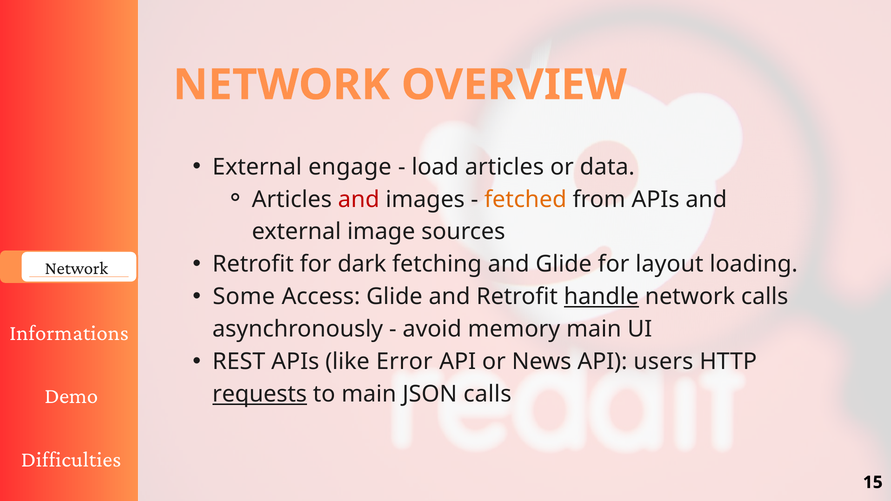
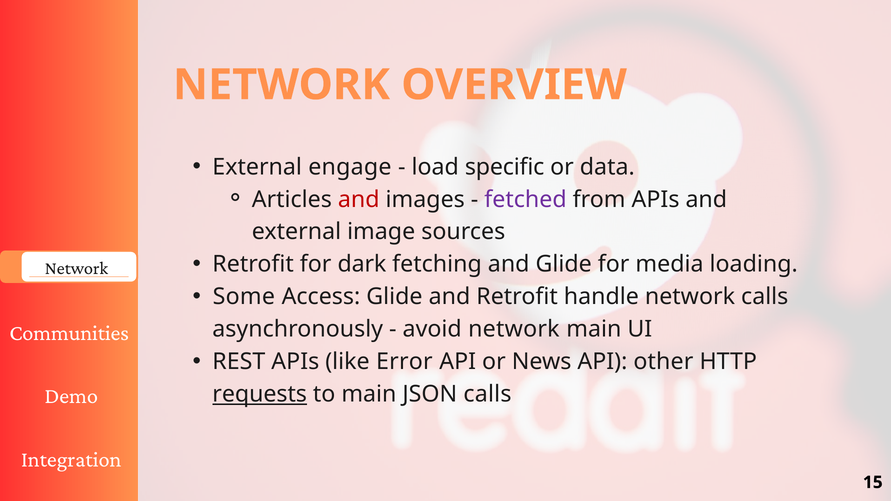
load articles: articles -> specific (505, 167)
fetched colour: orange -> purple (526, 199)
layout: layout -> media (669, 264)
handle underline: present -> none (601, 297)
avoid memory: memory -> network (514, 329)
Informations: Informations -> Communities (69, 333)
users: users -> other (663, 362)
Difficulties: Difficulties -> Integration (71, 459)
